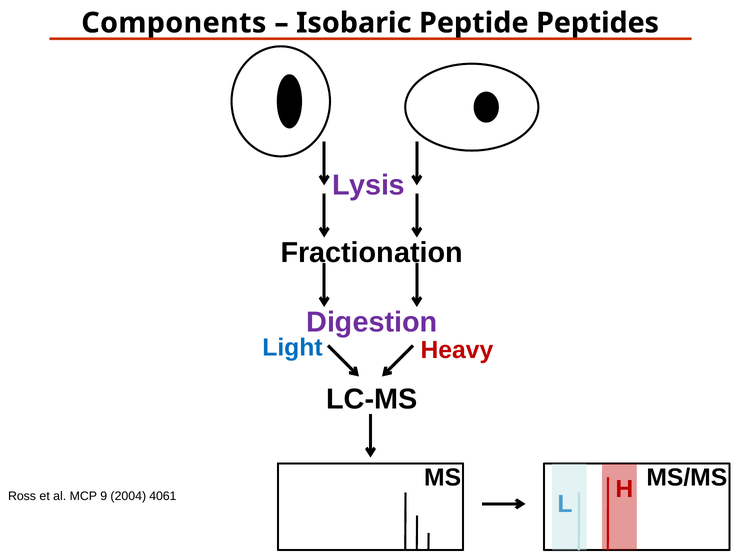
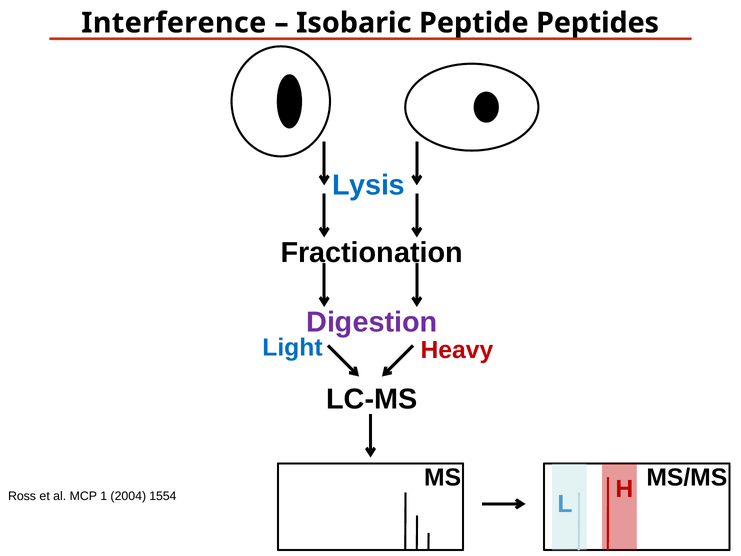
Components: Components -> Interference (174, 23)
Lysis colour: purple -> blue (368, 185)
9: 9 -> 1 (104, 496)
4061: 4061 -> 1554 (163, 496)
